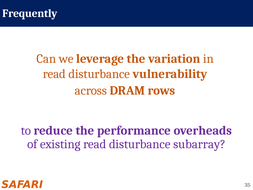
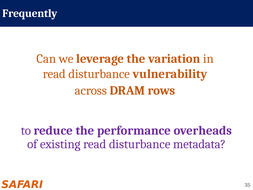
subarray: subarray -> metadata (199, 144)
